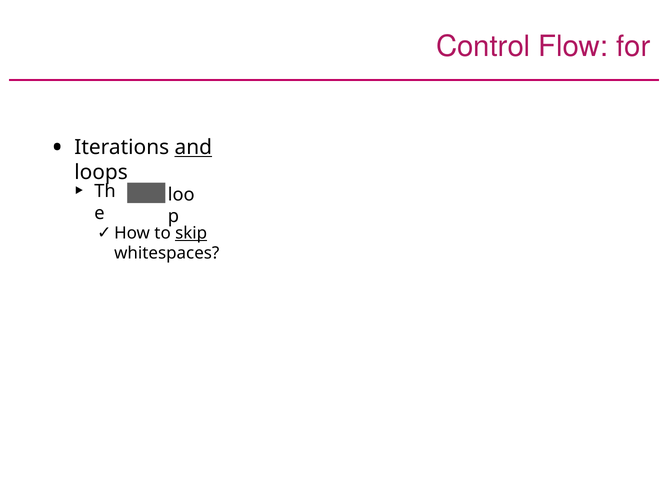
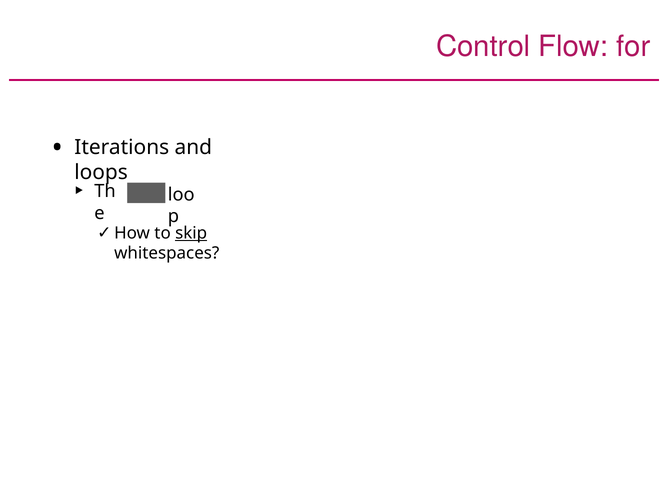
and underline: present -> none (193, 147)
